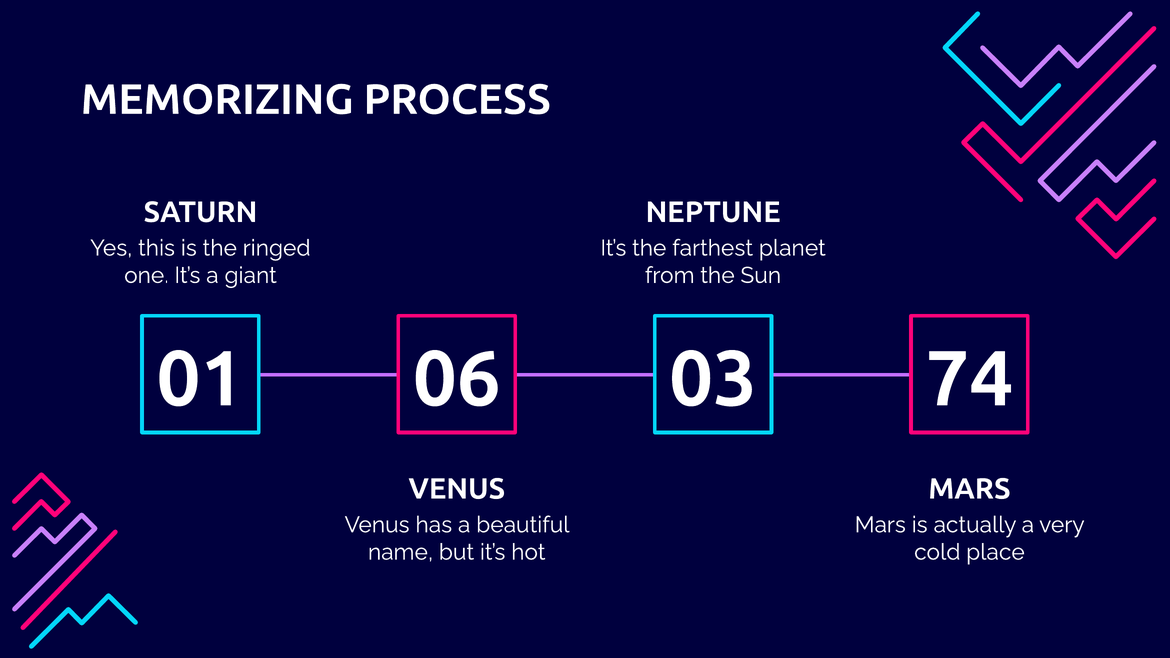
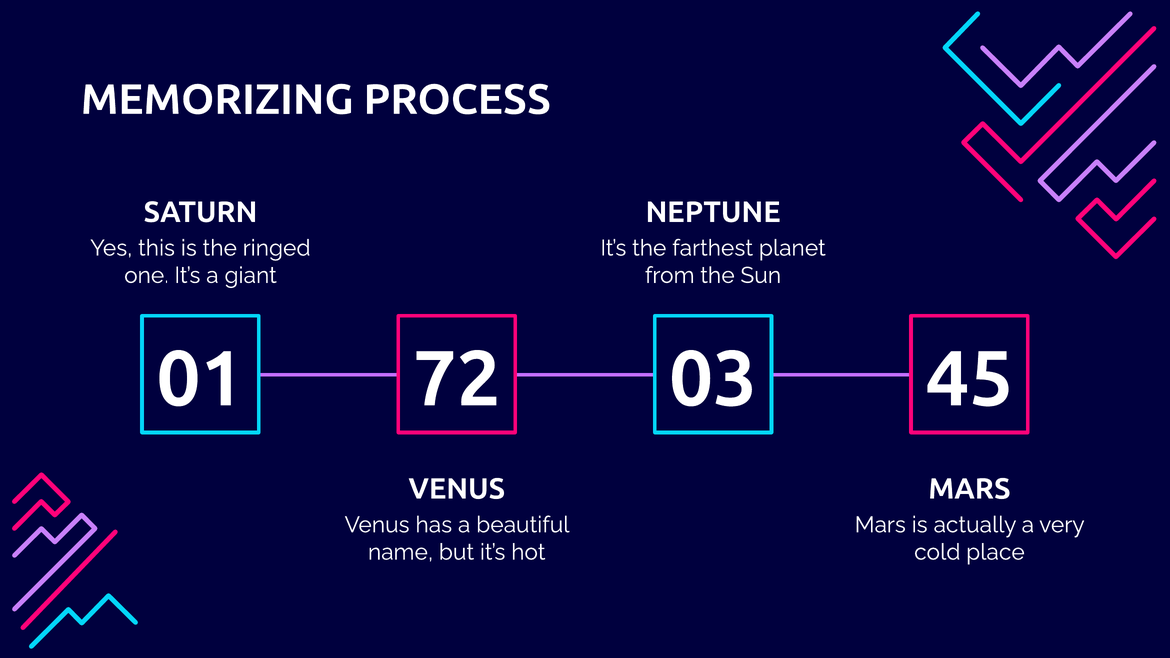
06: 06 -> 72 (457, 380)
74: 74 -> 45 (969, 380)
